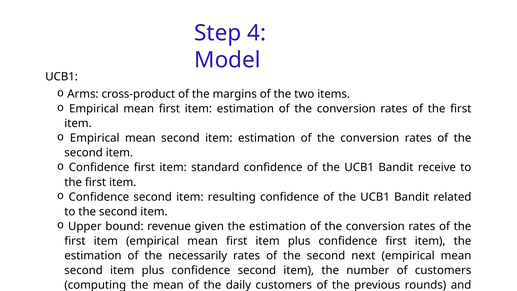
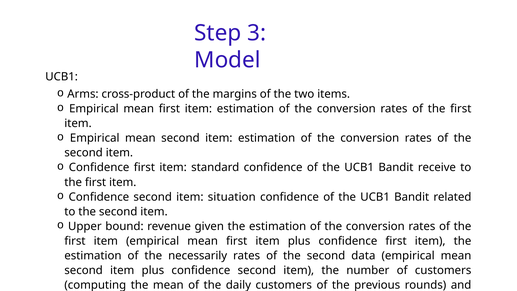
4: 4 -> 3 (257, 33)
resulting: resulting -> situation (232, 197)
next: next -> data (363, 255)
